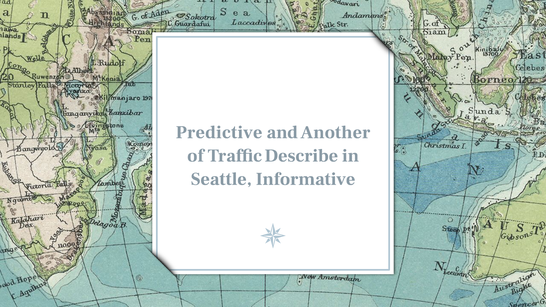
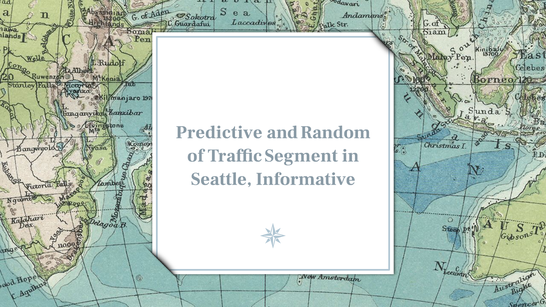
Another: Another -> Random (335, 132)
Describe: Describe -> Segment (301, 156)
